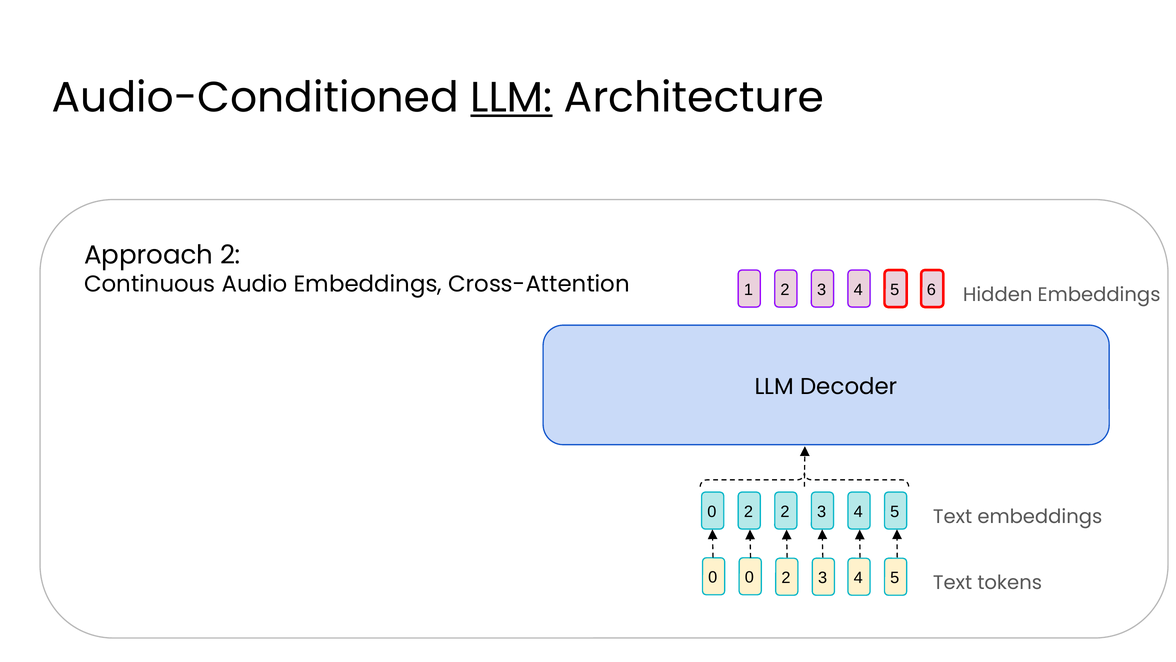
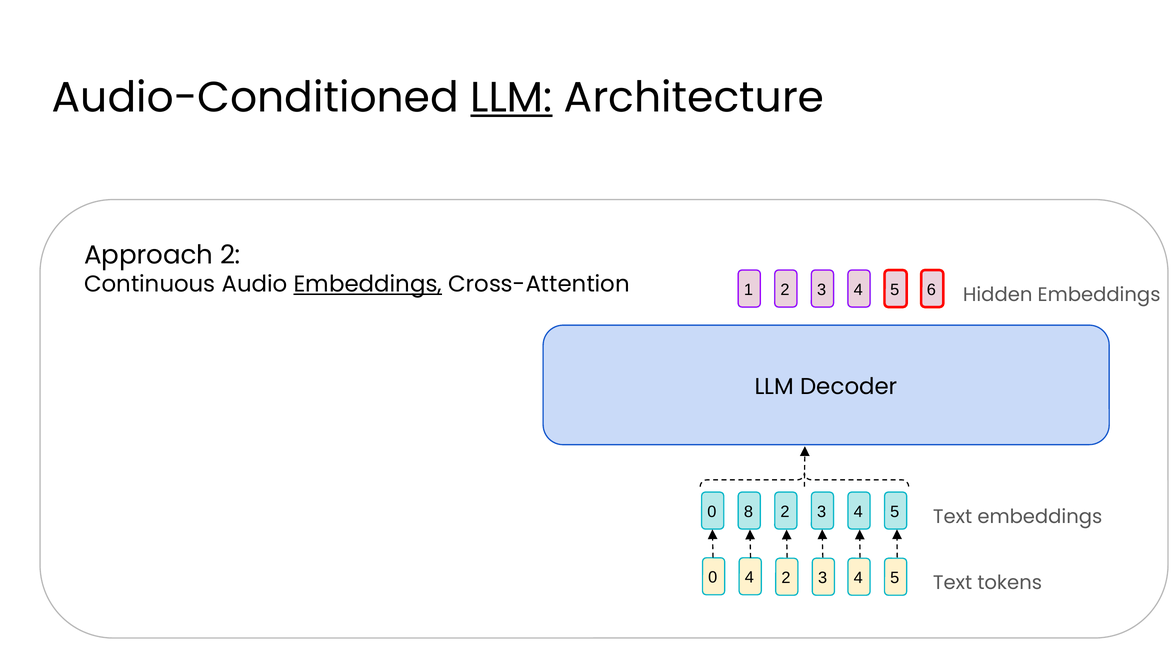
Embeddings underline: none -> present (368, 284)
0 2: 2 -> 8 (748, 511)
0 0: 0 -> 4 (749, 577)
